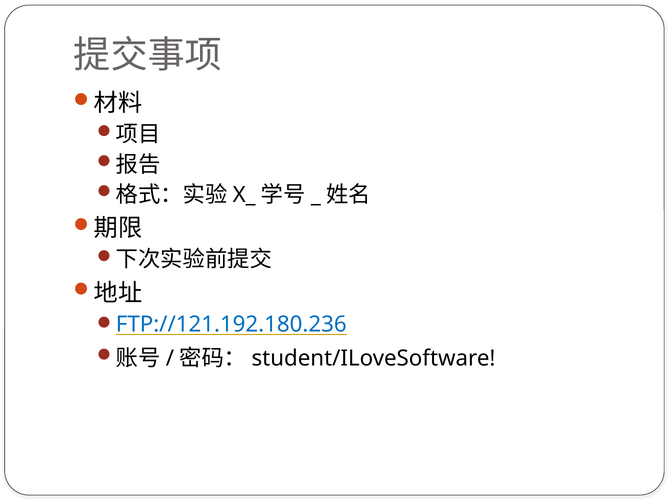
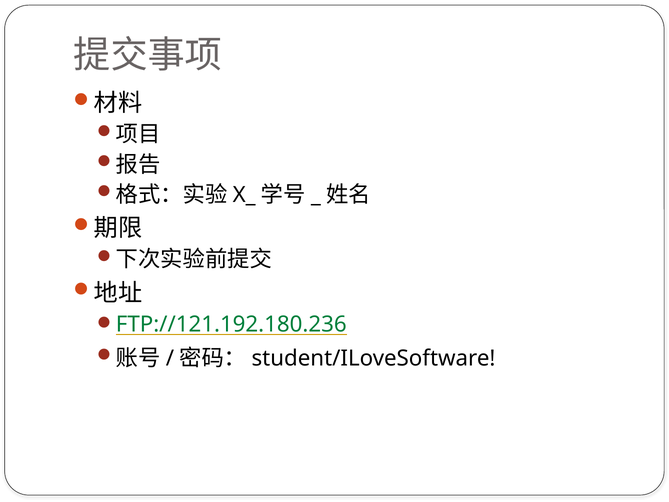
FTP://121.192.180.236 colour: blue -> green (231, 324)
